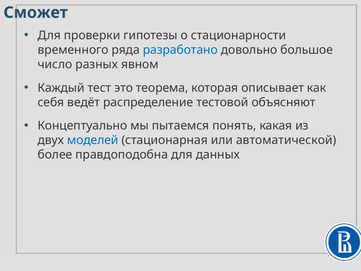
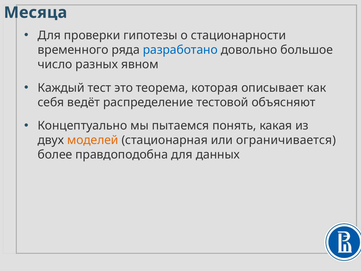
Сможет: Сможет -> Месяца (35, 13)
моделей colour: blue -> orange (93, 140)
автоматической: автоматической -> ограничивается (286, 140)
